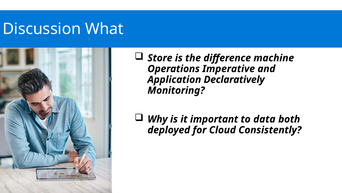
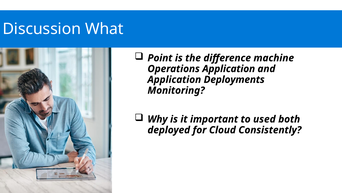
Store: Store -> Point (160, 58)
Operations Imperative: Imperative -> Application (229, 69)
Declaratively: Declaratively -> Deployments (234, 79)
data: data -> used (264, 119)
